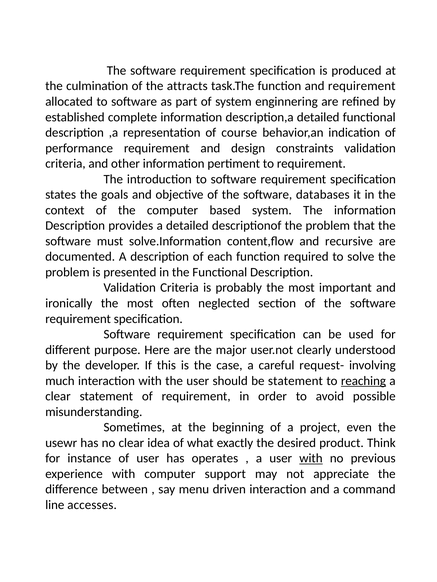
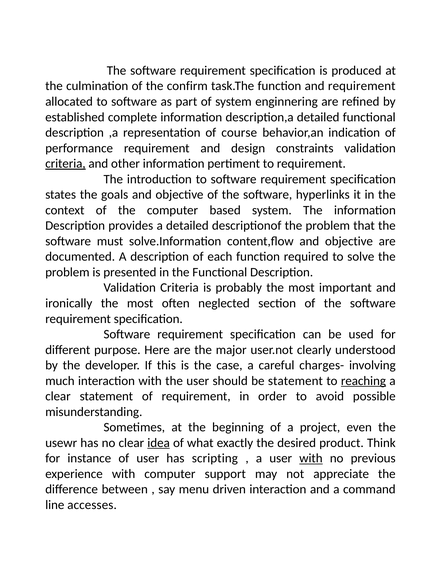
attracts: attracts -> confirm (187, 86)
criteria underline: none -> present (65, 164)
databases: databases -> hyperlinks (323, 195)
content,flow and recursive: recursive -> objective (349, 241)
request-: request- -> charges- (322, 366)
idea underline: none -> present (159, 443)
operates: operates -> scripting (215, 459)
